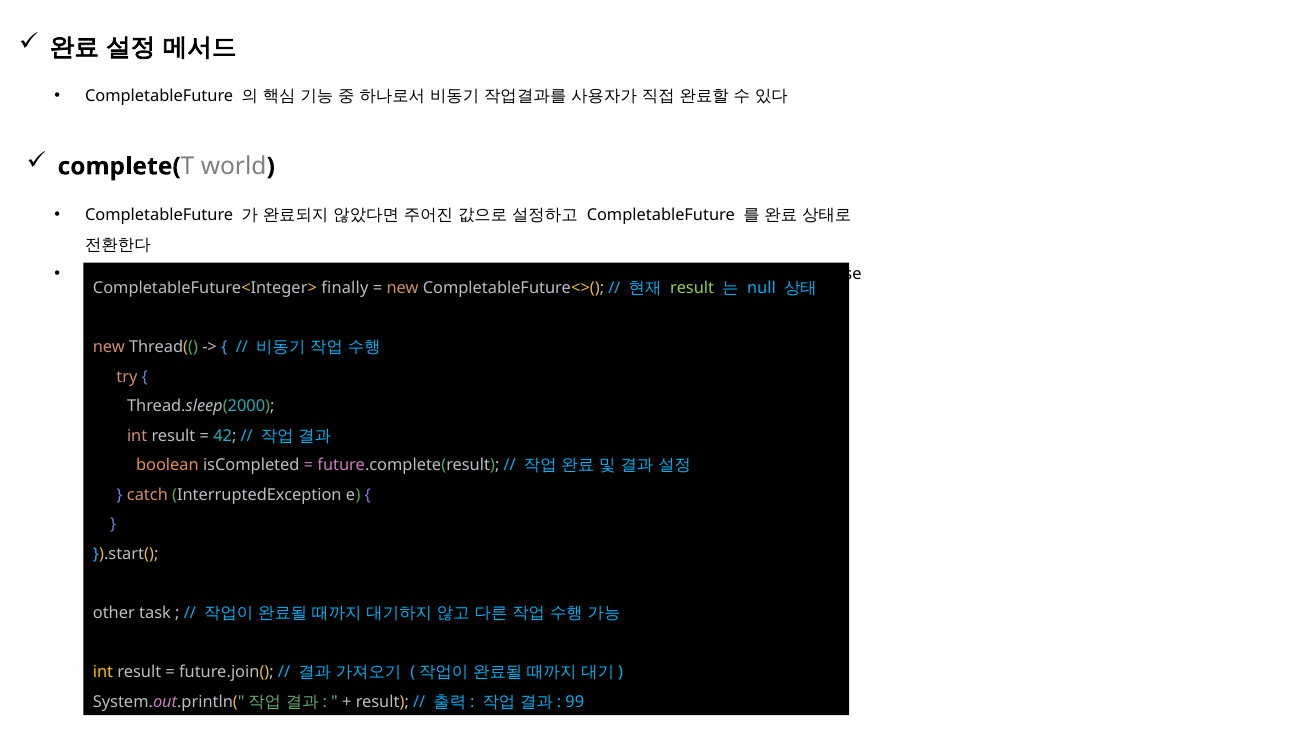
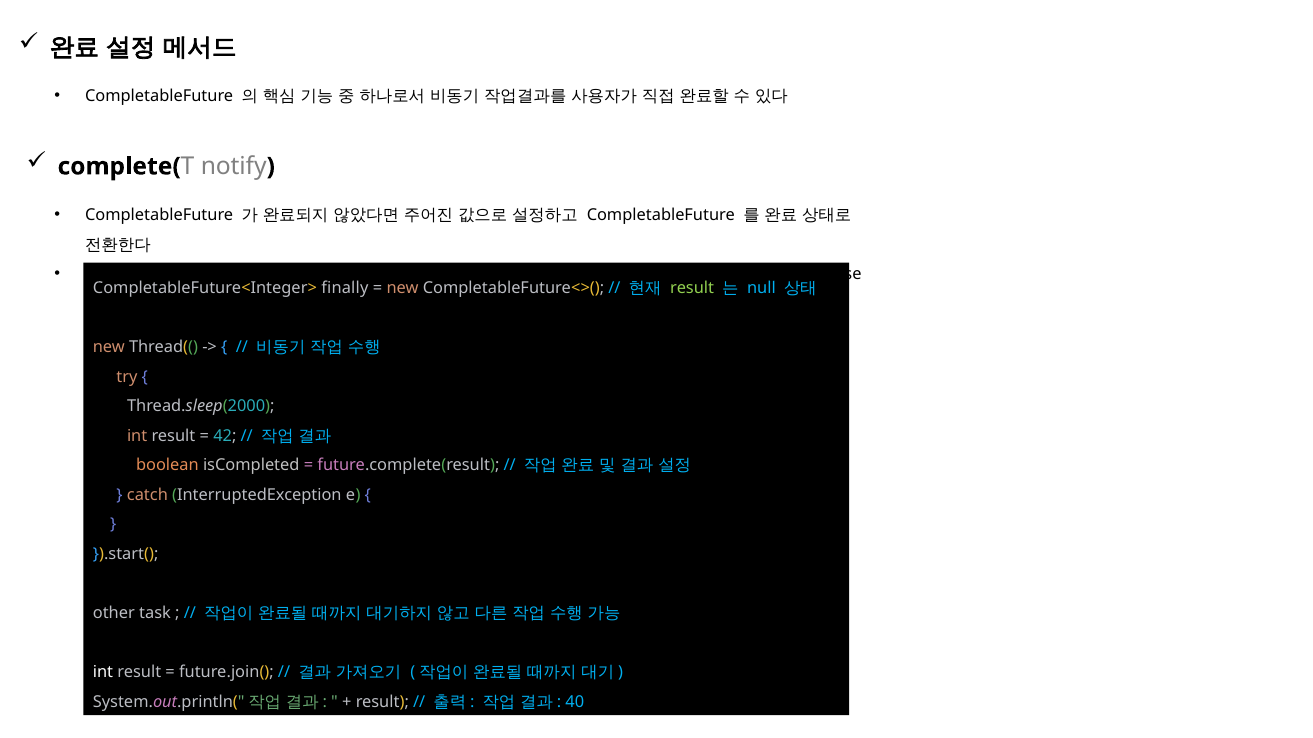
world: world -> notify (234, 166)
int colour: yellow -> white (103, 673)
99: 99 -> 40 (575, 702)
